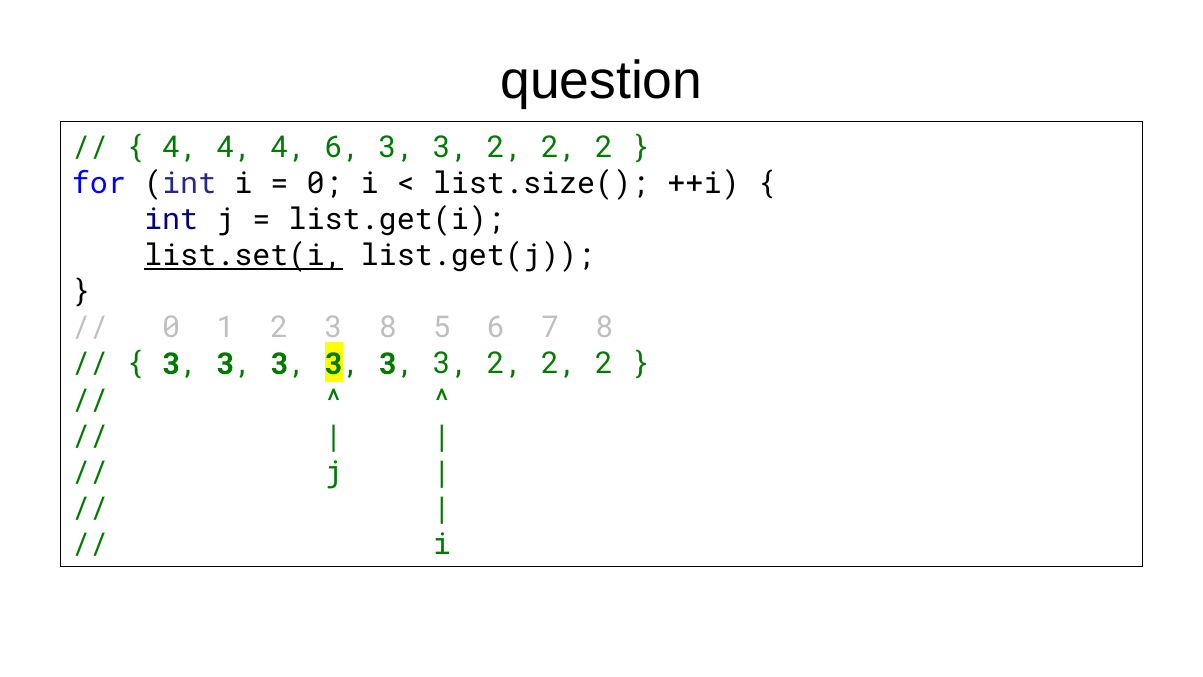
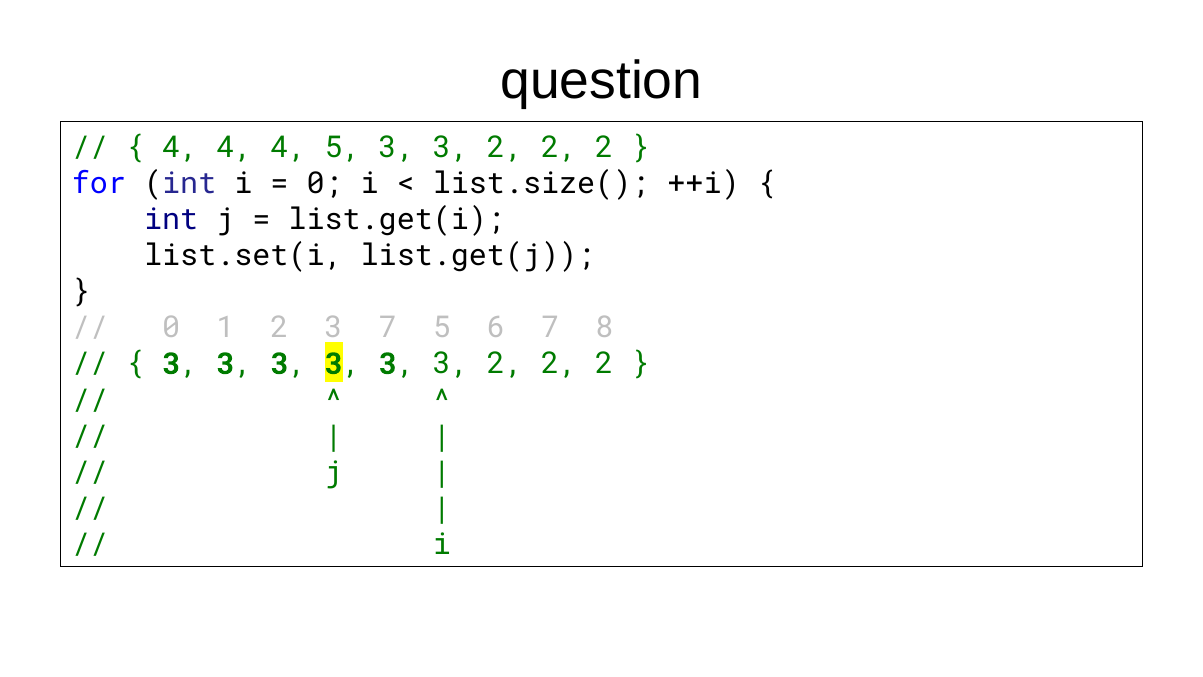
4 6: 6 -> 5 (343, 147)
list.set(i underline: present -> none (243, 256)
8: 8 -> 7 (388, 328)
